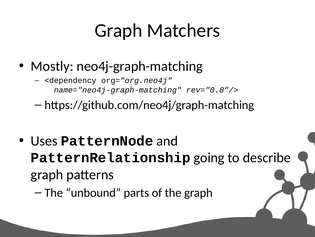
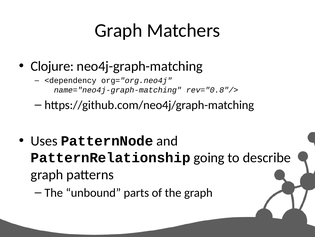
Mostly: Mostly -> Clojure (52, 66)
